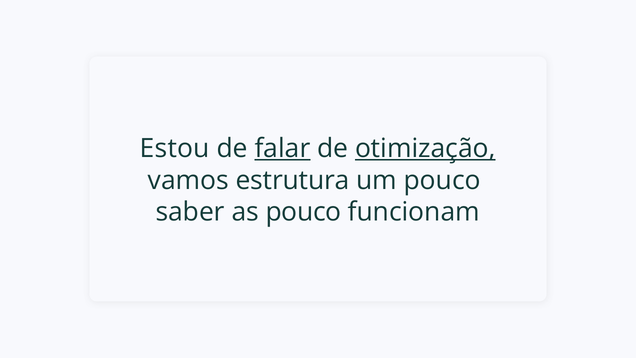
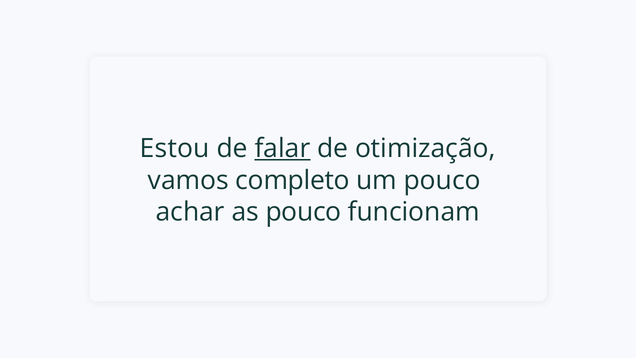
otimização underline: present -> none (425, 148)
estrutura: estrutura -> completo (293, 180)
saber: saber -> achar (190, 212)
